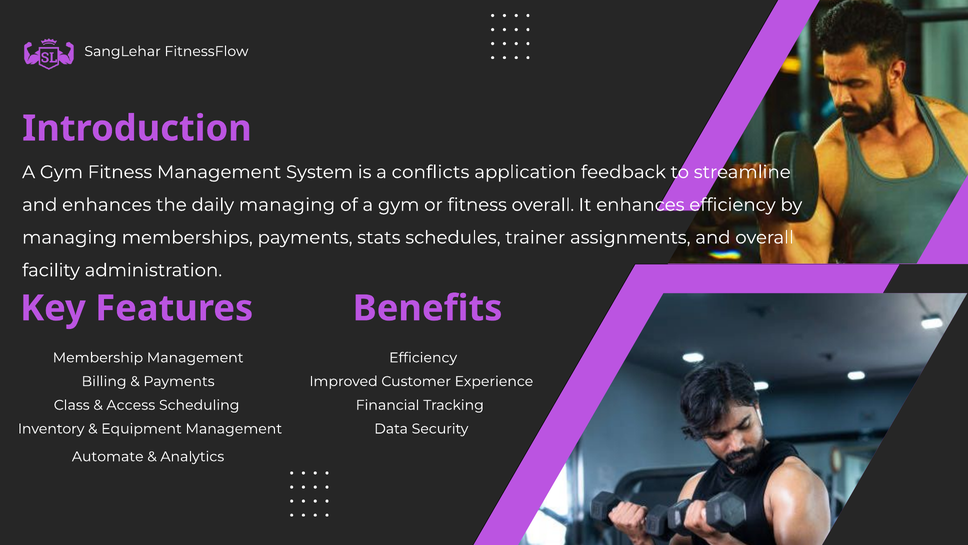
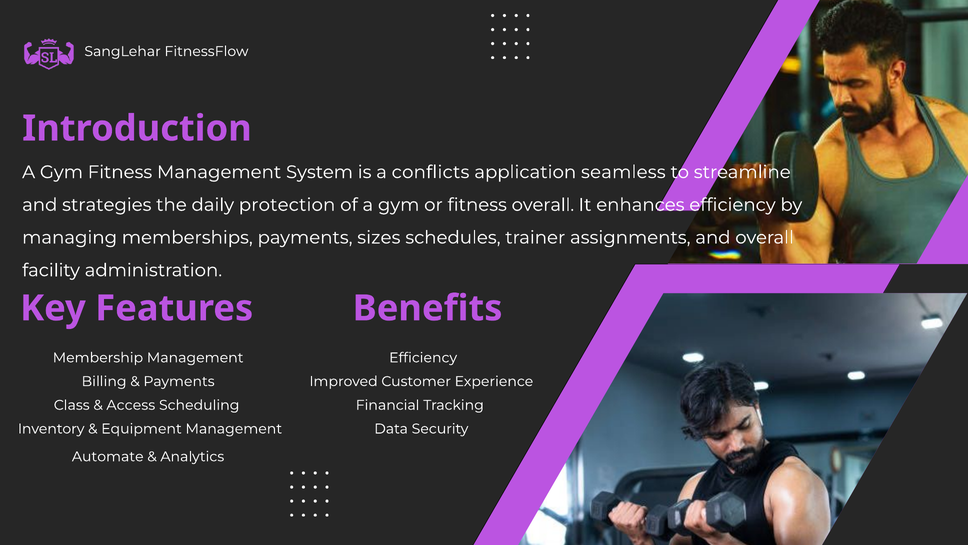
feedback: feedback -> seamless (623, 172)
and enhances: enhances -> strategies (107, 205)
daily managing: managing -> protection (287, 205)
stats: stats -> sizes (379, 237)
